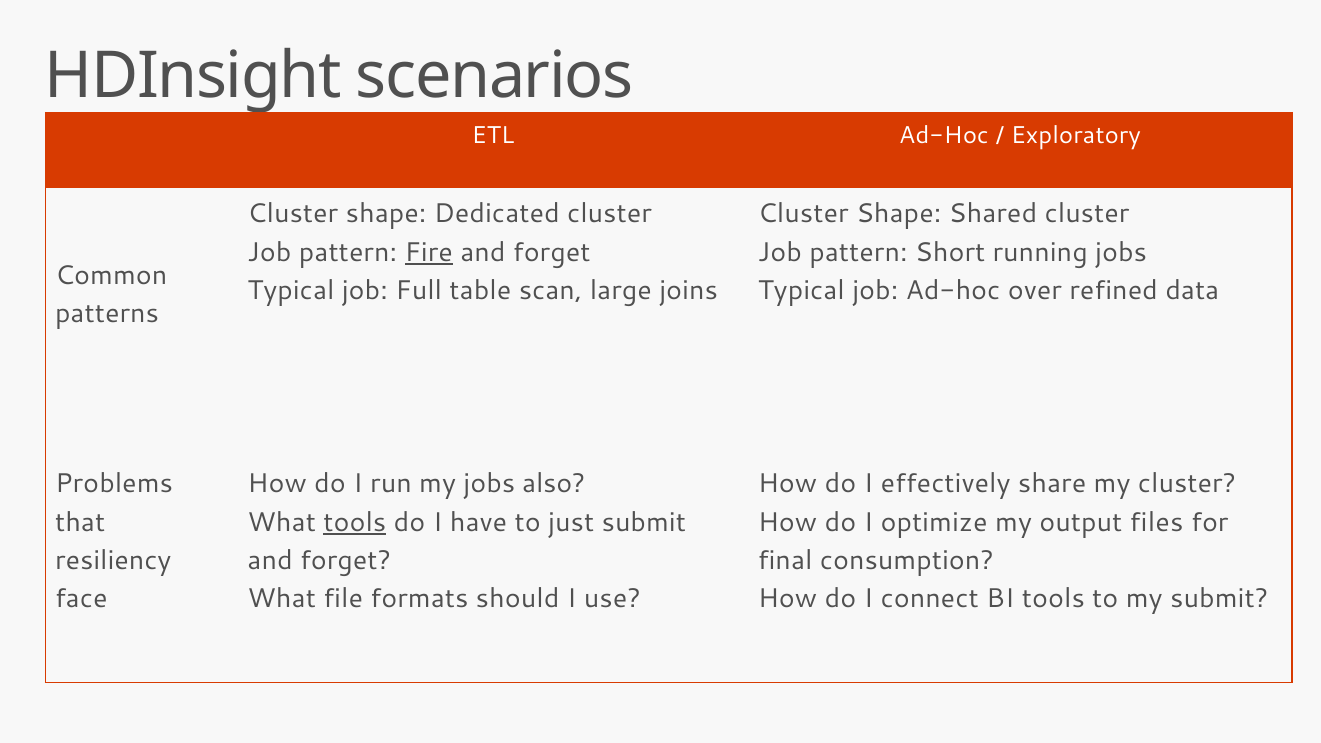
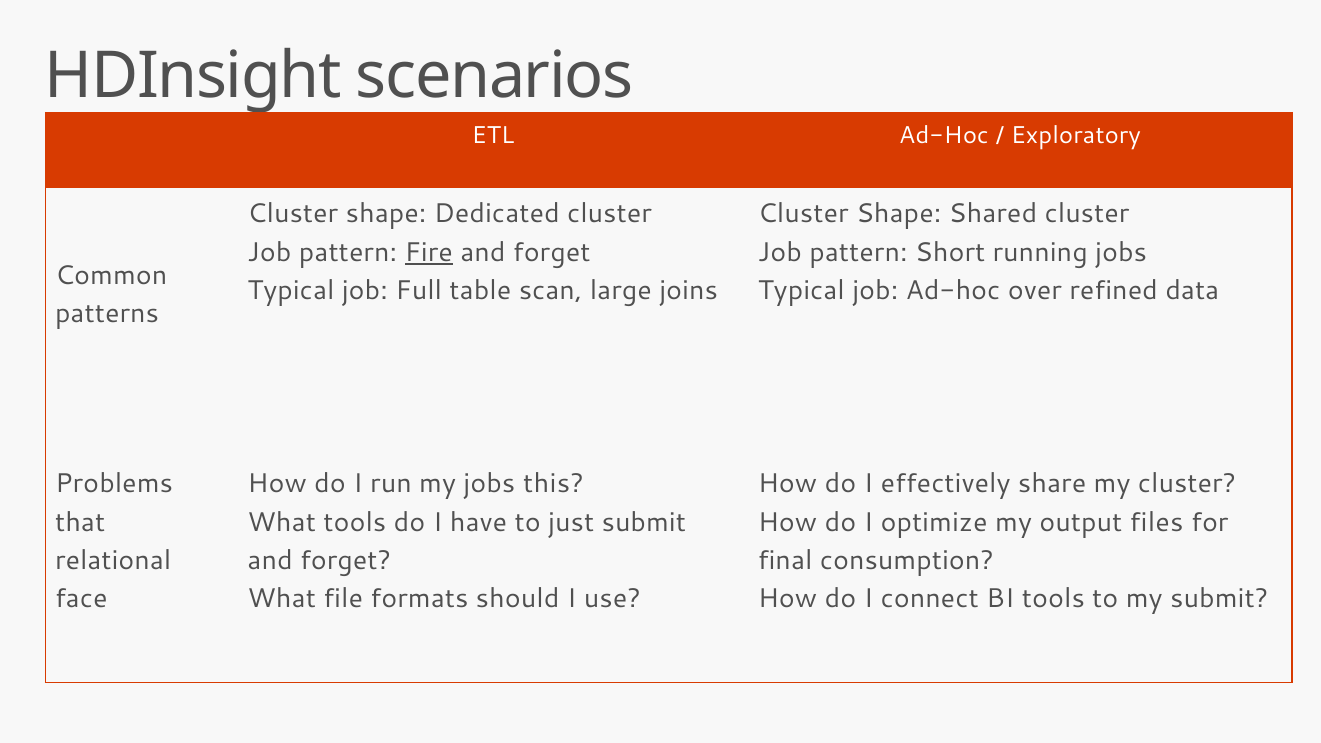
also: also -> this (554, 484)
tools underline: present -> none (355, 522)
resiliency: resiliency -> relational (113, 560)
